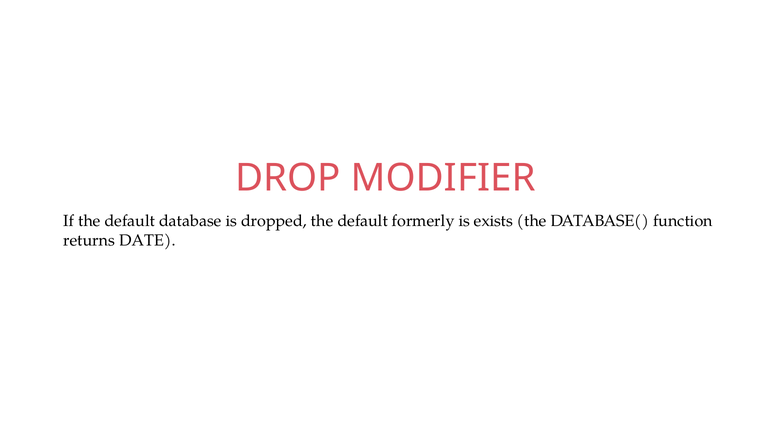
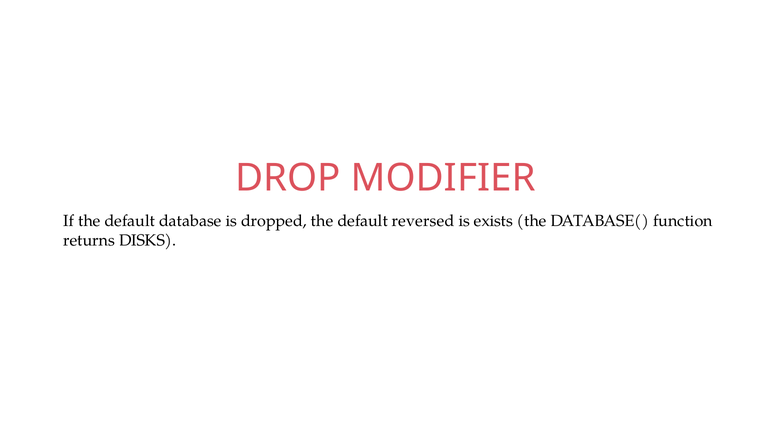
formerly: formerly -> reversed (423, 221)
DATE: DATE -> DISKS (148, 240)
